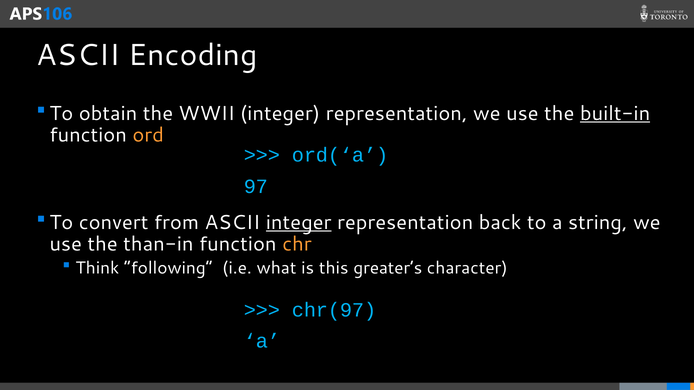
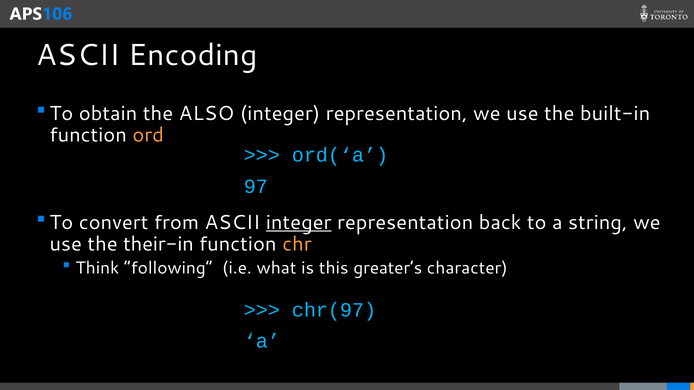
WWII: WWII -> ALSO (206, 113)
built-in underline: present -> none (615, 113)
than-in: than-in -> their-in (158, 245)
